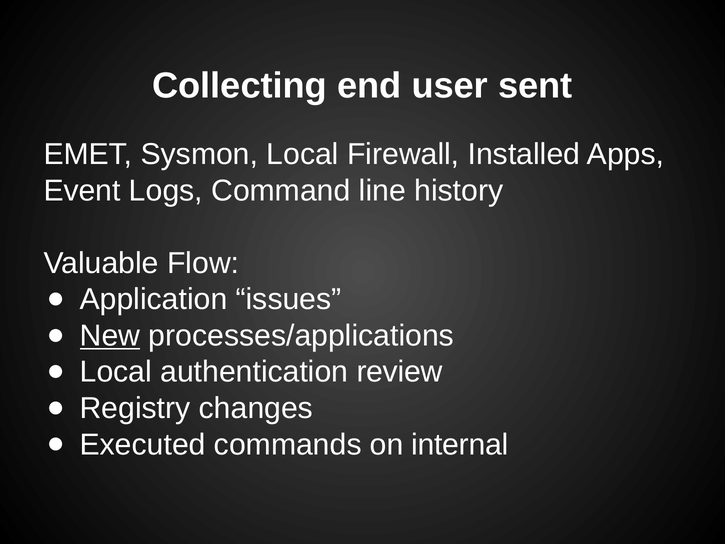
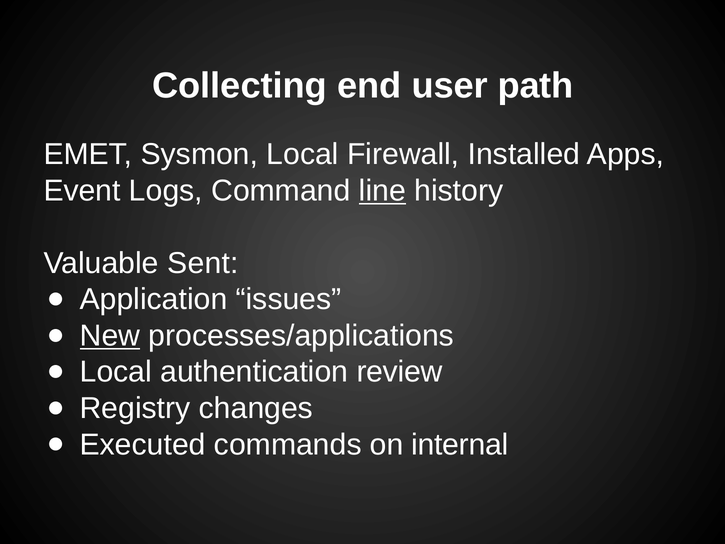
sent: sent -> path (535, 86)
line underline: none -> present (382, 191)
Flow: Flow -> Sent (203, 263)
